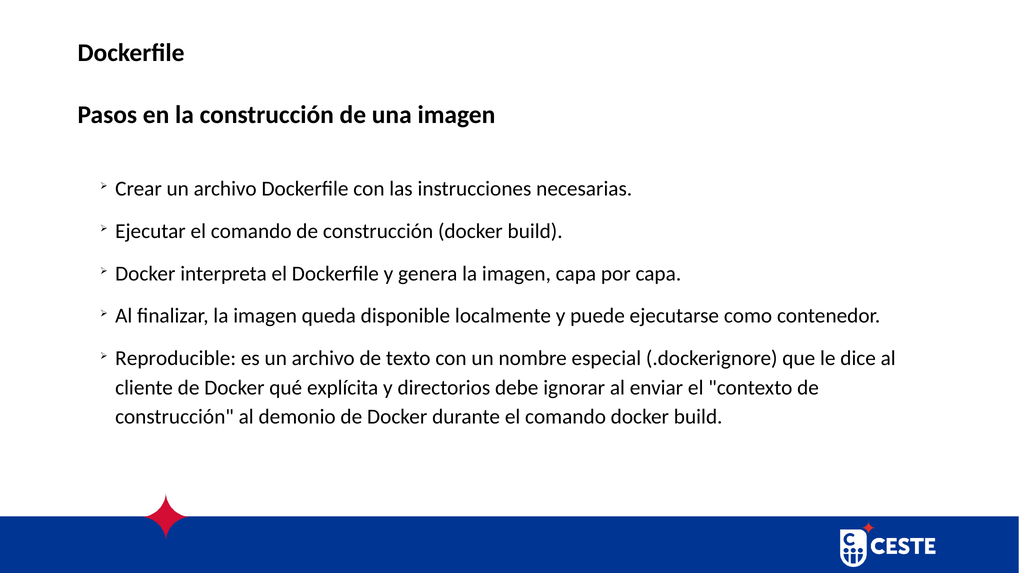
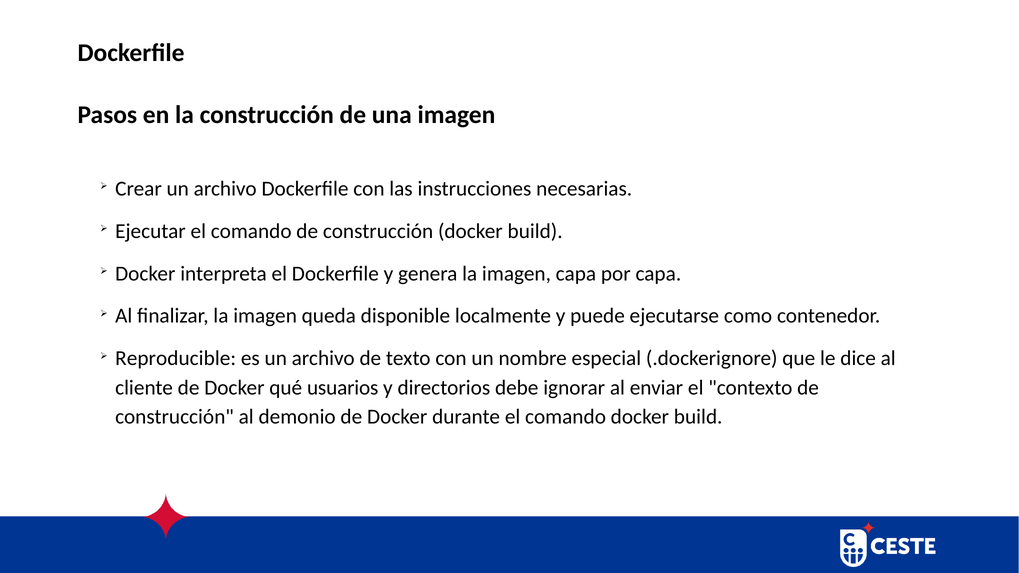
explícita: explícita -> usuarios (343, 388)
